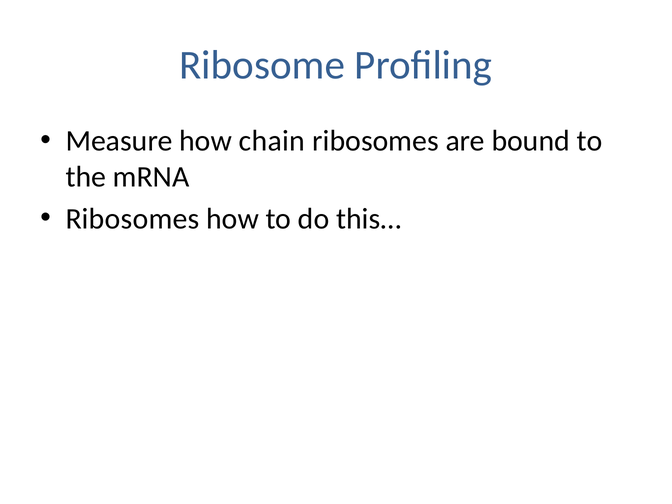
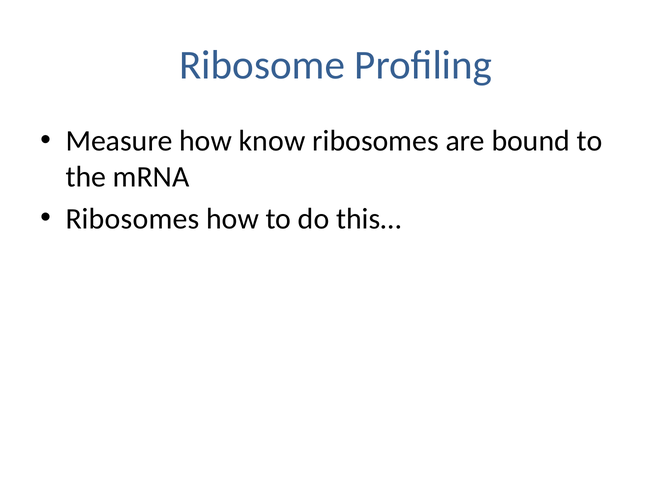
chain: chain -> know (272, 141)
